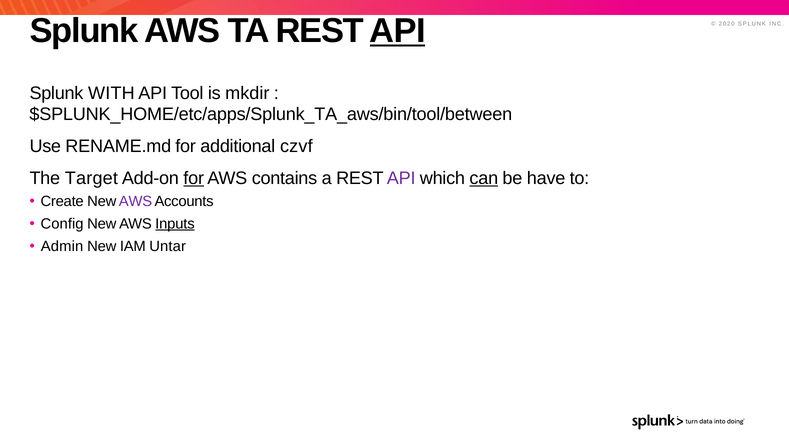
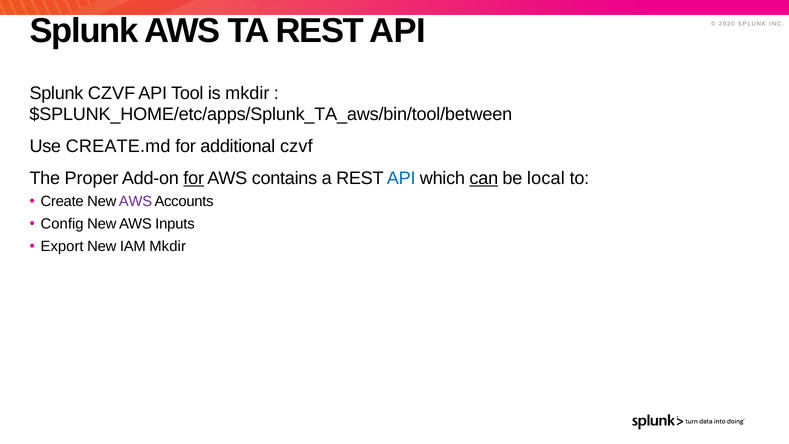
API underline: present -> none (398, 31)
Splunk WITH: WITH -> CZVF (112, 93)
RENAME.md: RENAME.md -> CREATE.md (118, 146)
Target: Target -> Proper (92, 178)
API colour: purple -> blue (401, 178)
have: have -> local (546, 178)
Inputs underline: present -> none (175, 224)
Admin: Admin -> Export (62, 246)
IAM Untar: Untar -> Mkdir (168, 246)
